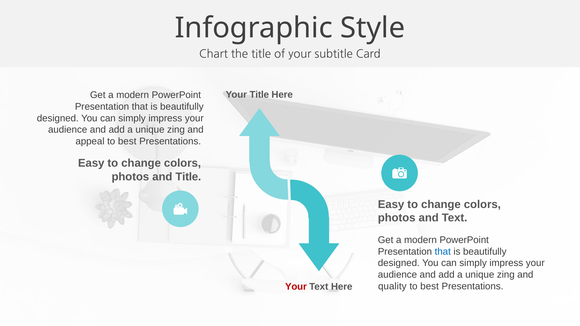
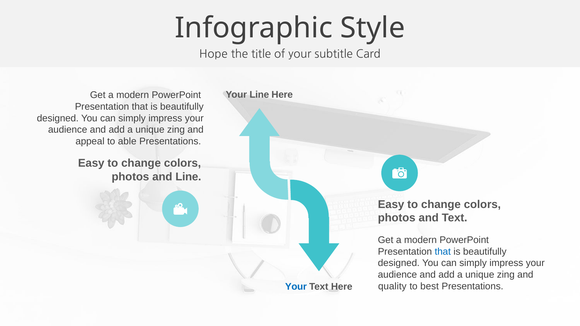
Chart: Chart -> Hope (213, 54)
Your Title: Title -> Line (259, 95)
appeal to best: best -> able (127, 141)
and Title: Title -> Line (188, 177)
Your colour: red -> blue (296, 287)
